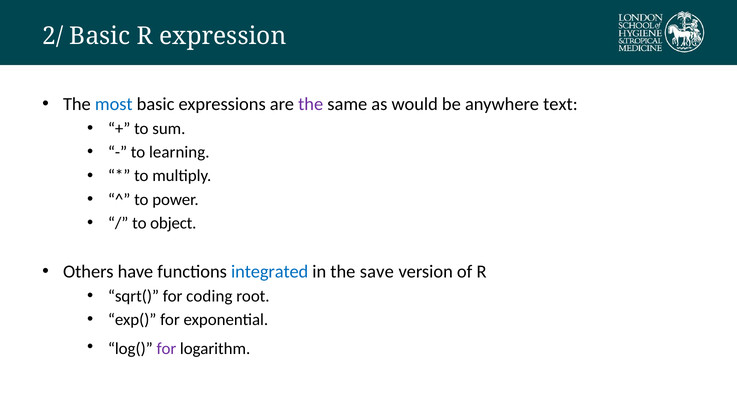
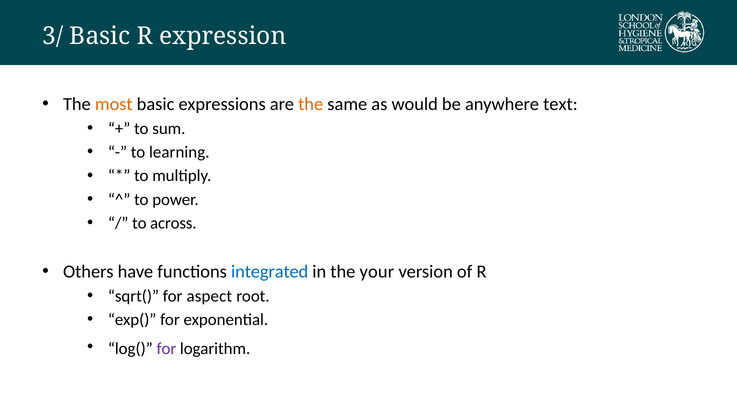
2/: 2/ -> 3/ (53, 36)
most colour: blue -> orange (114, 104)
the colour: purple -> orange (311, 104)
object: object -> across (173, 223)
save: save -> your (377, 272)
coding: coding -> aspect (209, 296)
